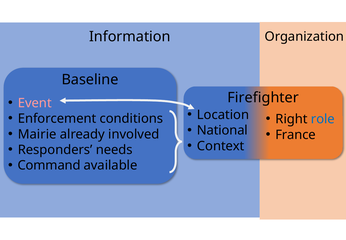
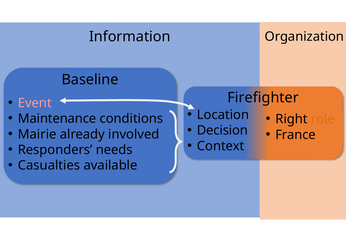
Enforcement: Enforcement -> Maintenance (57, 118)
role colour: blue -> orange (323, 119)
National: National -> Decision (222, 130)
Command: Command -> Casualties (49, 165)
